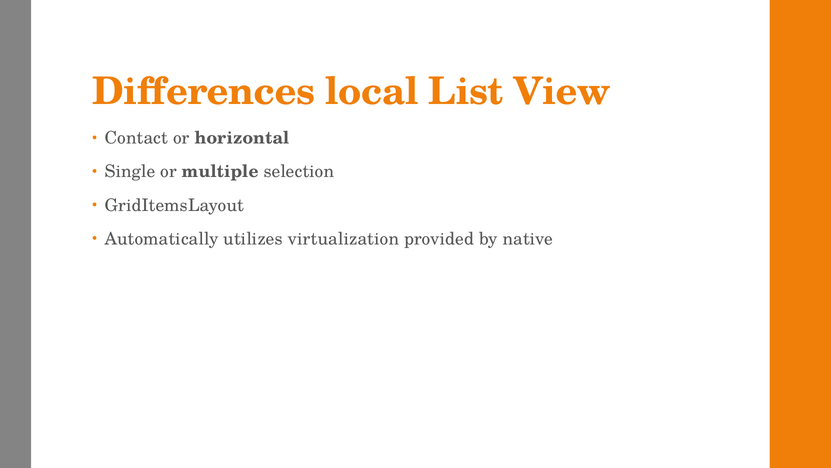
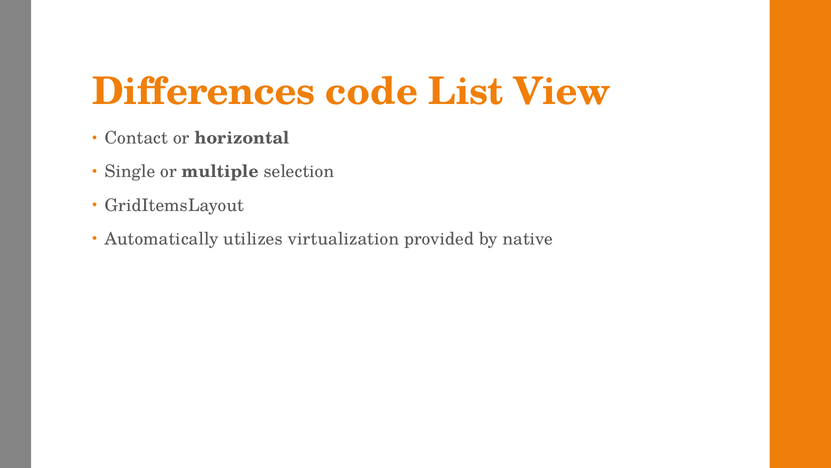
local: local -> code (372, 91)
